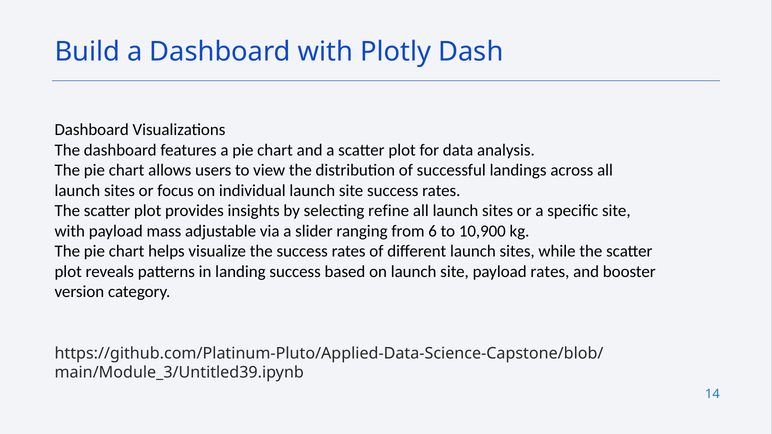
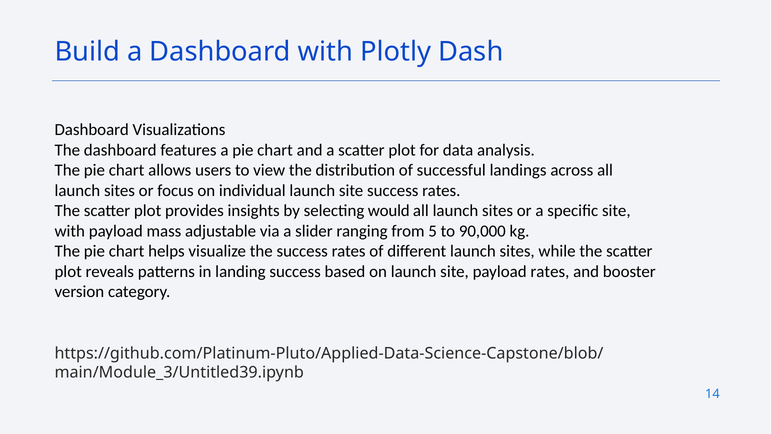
refine: refine -> would (389, 211)
6: 6 -> 5 (433, 231)
10,900: 10,900 -> 90,000 (482, 231)
